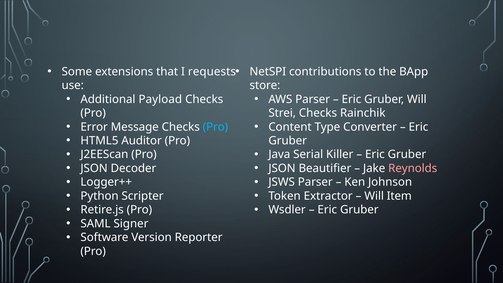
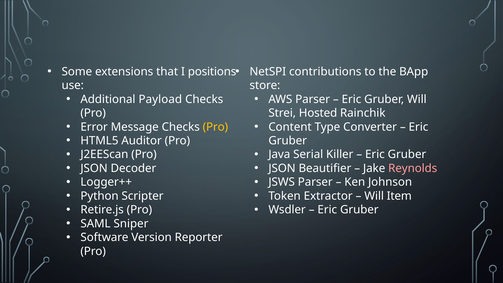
requests: requests -> positions (212, 72)
Strei Checks: Checks -> Hosted (318, 113)
Pro colour: light blue -> yellow (215, 127)
Signer: Signer -> Sniper (131, 224)
